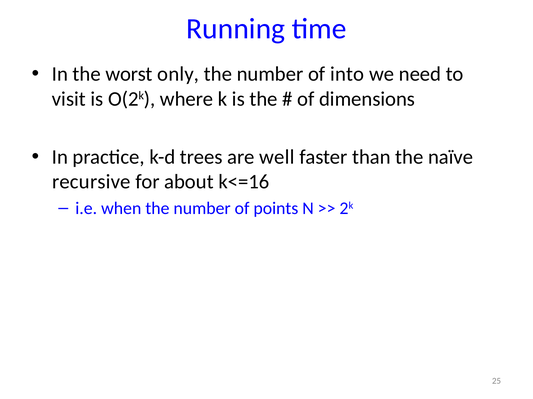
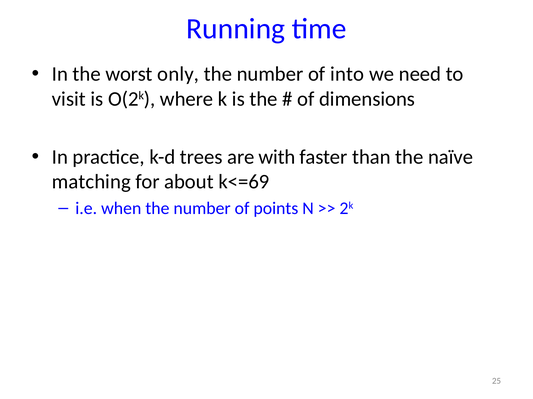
well: well -> with (277, 157)
recursive: recursive -> matching (91, 182)
k<=16: k<=16 -> k<=69 (244, 182)
